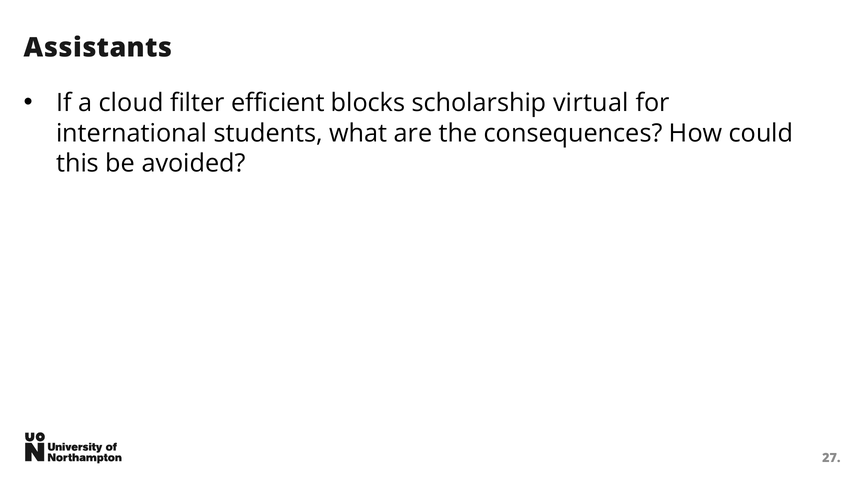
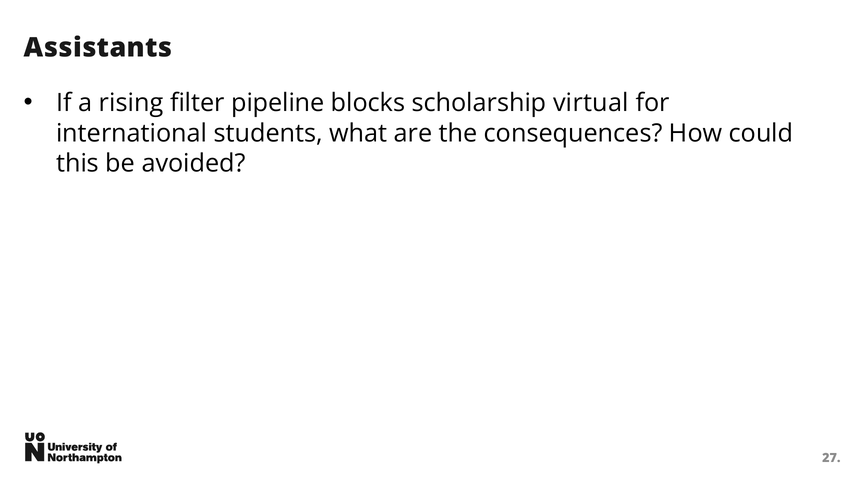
cloud: cloud -> rising (131, 103)
efficient: efficient -> pipeline (278, 103)
